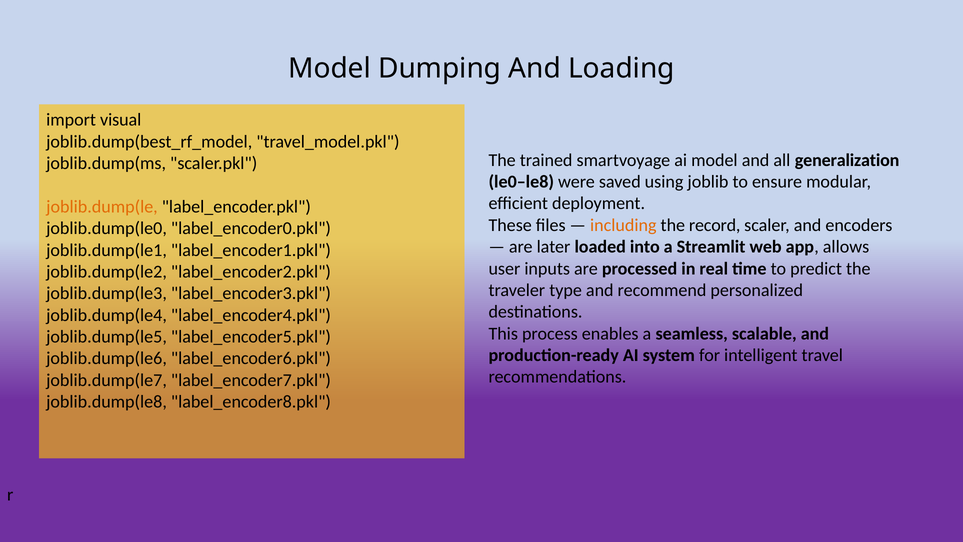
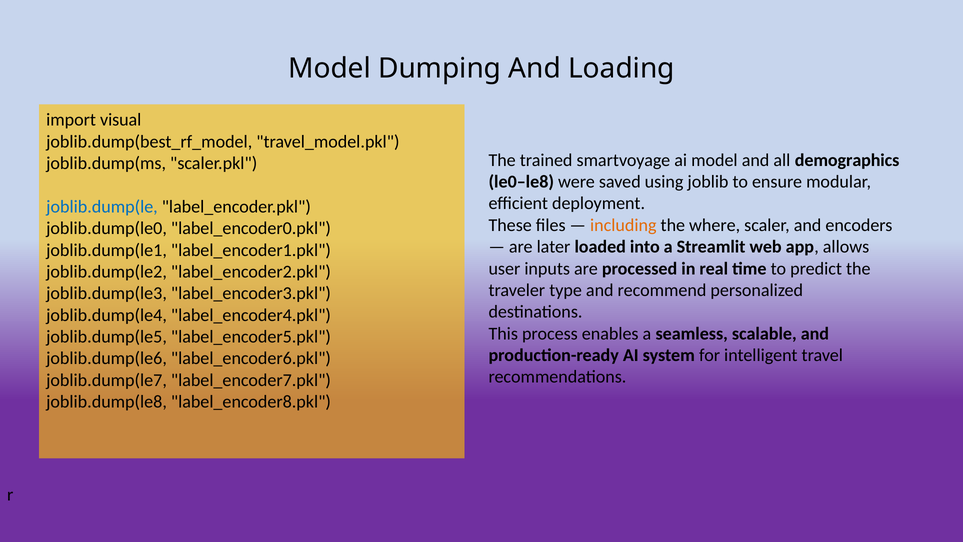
generalization: generalization -> demographics (847, 160)
joblib.dump(le colour: orange -> blue (102, 207)
record: record -> where (715, 225)
